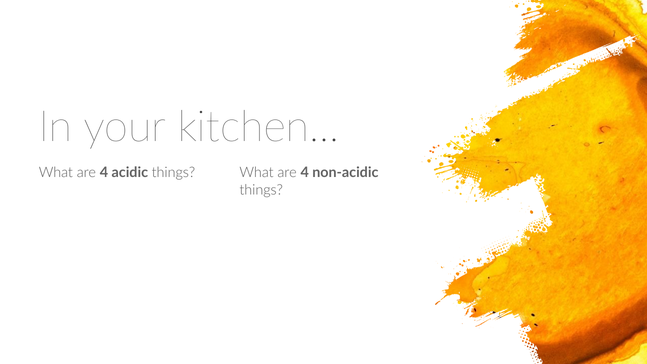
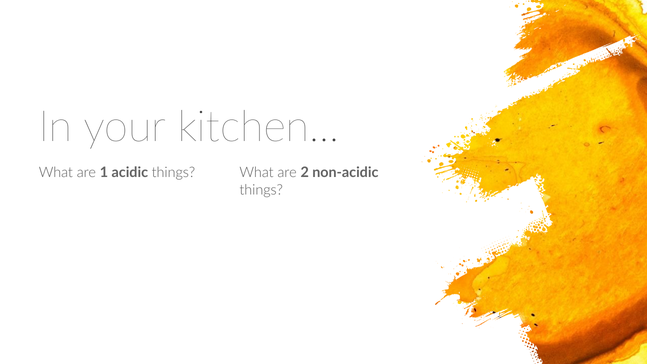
4: 4 -> 1 (104, 173)
things What are 4: 4 -> 2 (305, 173)
